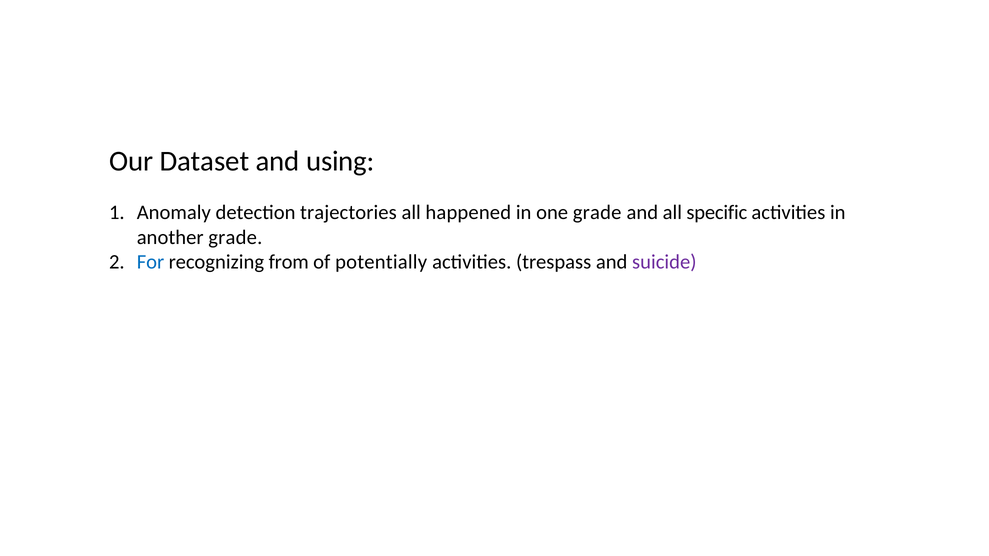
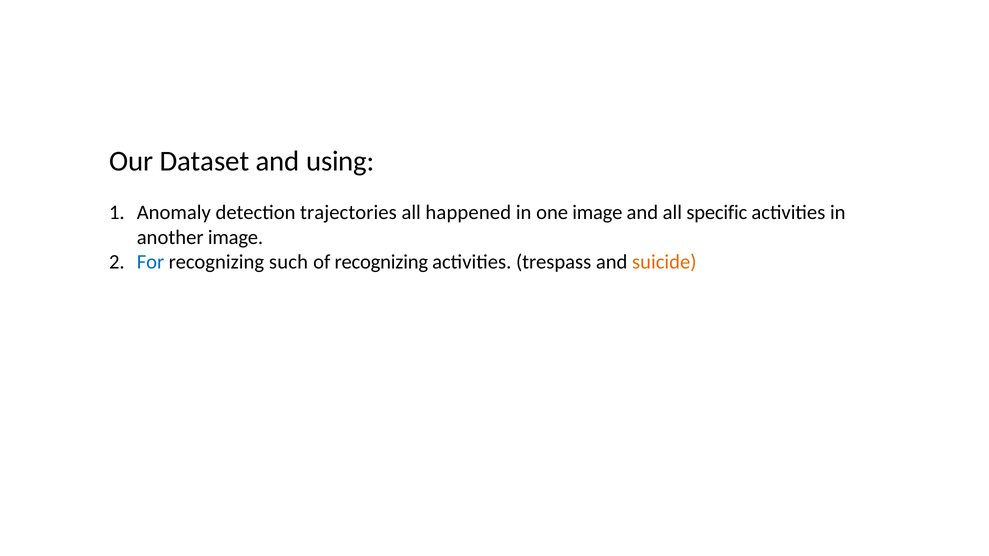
one grade: grade -> image (597, 213)
another grade: grade -> image (236, 237)
from: from -> such (289, 262)
of potentially: potentially -> recognizing (381, 262)
suicide colour: purple -> orange (664, 262)
